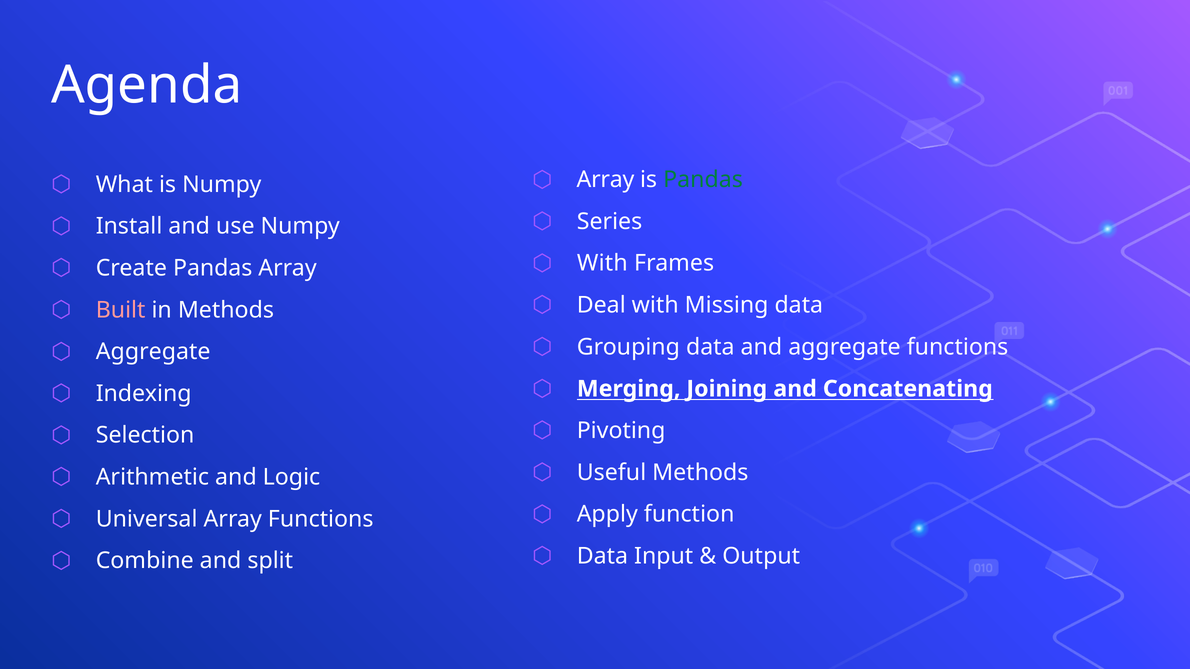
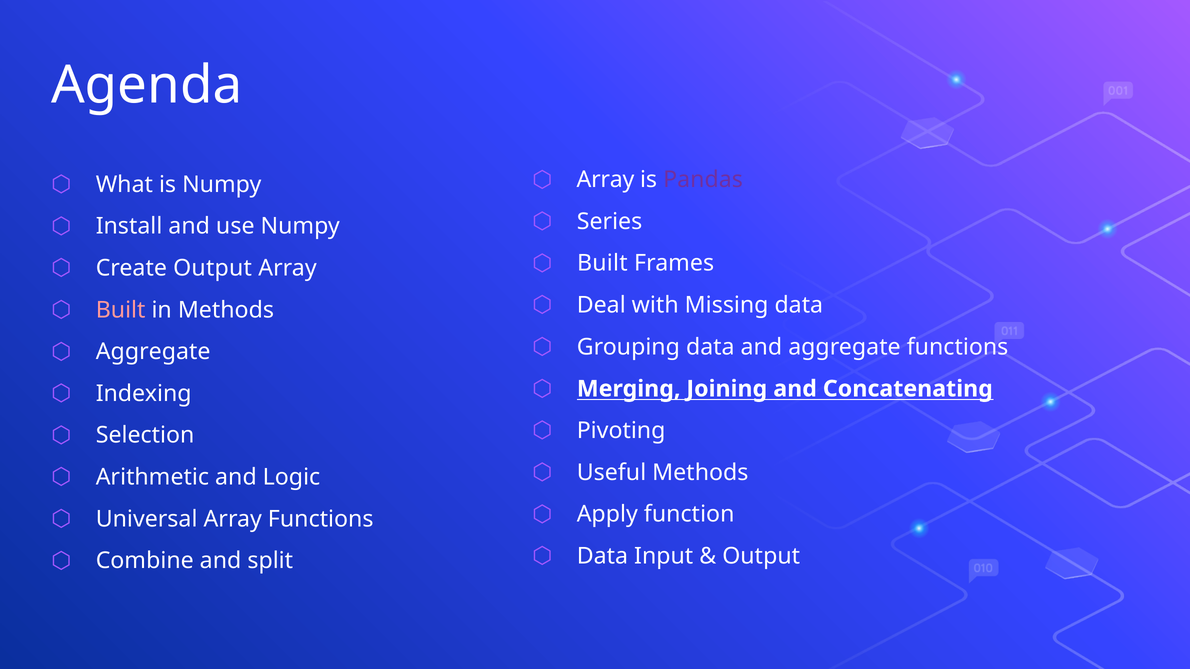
Pandas colour: green -> purple (703, 180)
With: With -> Built (602, 263)
Create Pandas: Pandas -> Output (213, 268)
